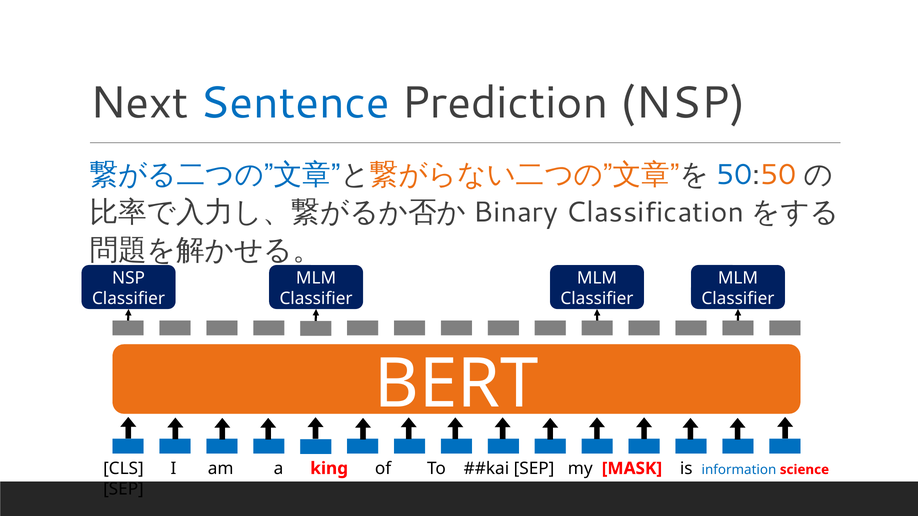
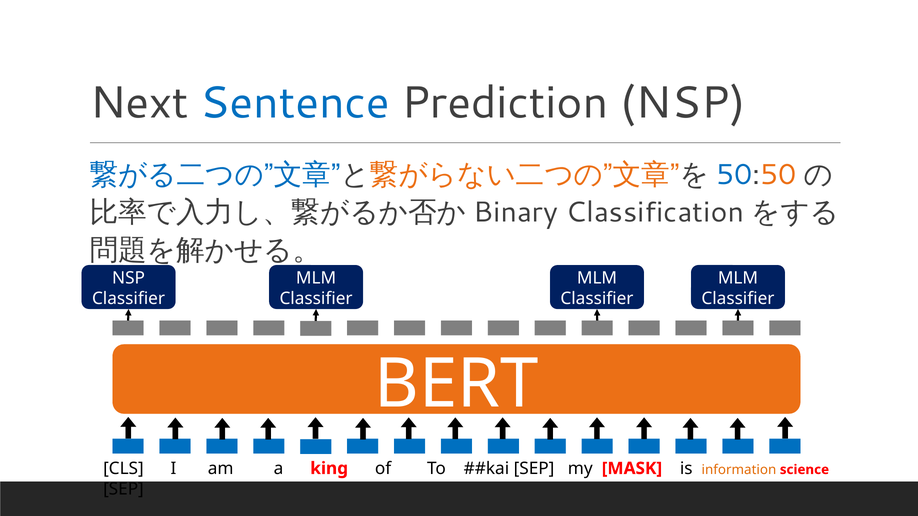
information colour: blue -> orange (739, 470)
